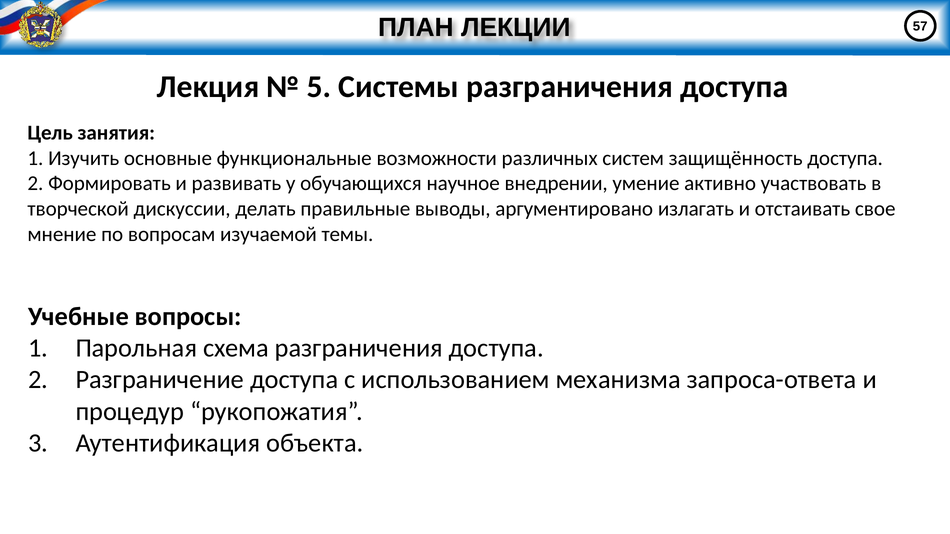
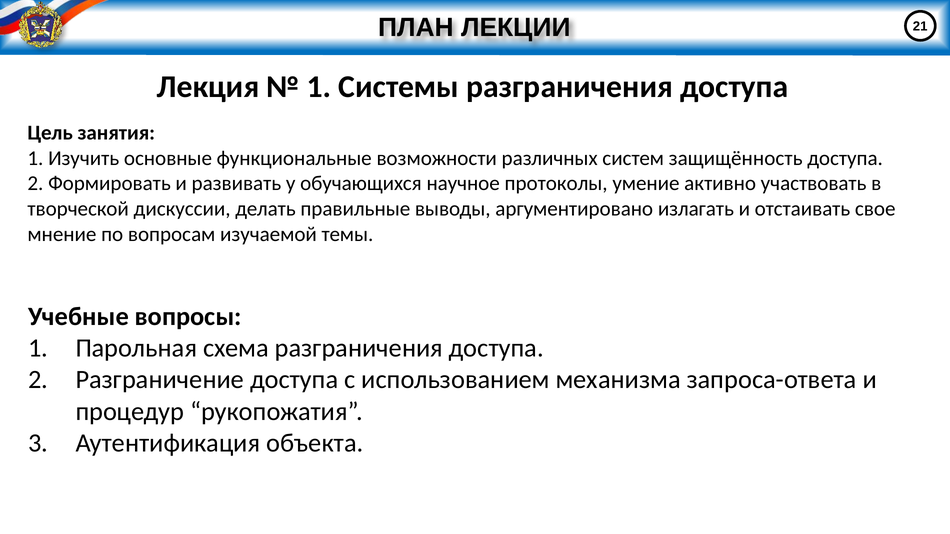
57: 57 -> 21 (920, 26)
5: 5 -> 1 (319, 87)
внедрении: внедрении -> протоколы (556, 184)
